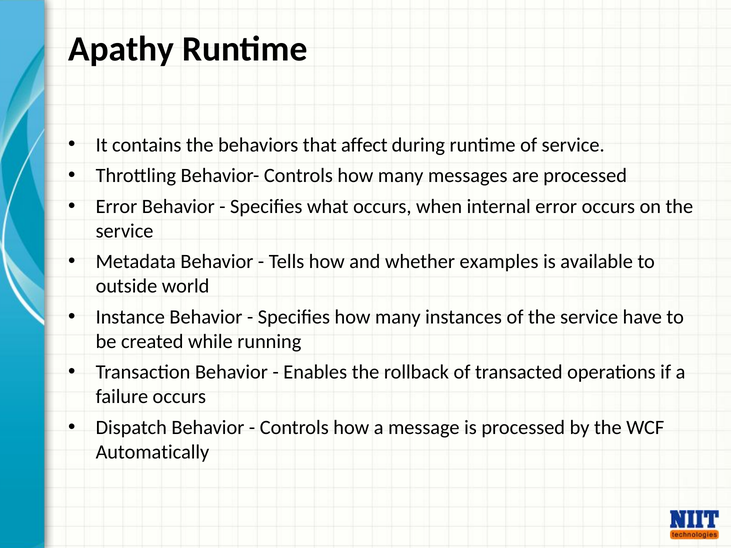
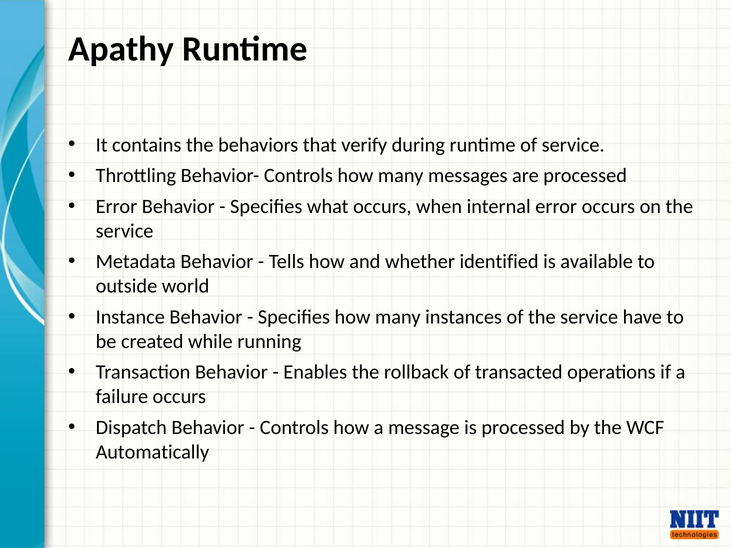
affect: affect -> verify (364, 145)
examples: examples -> identified (499, 262)
